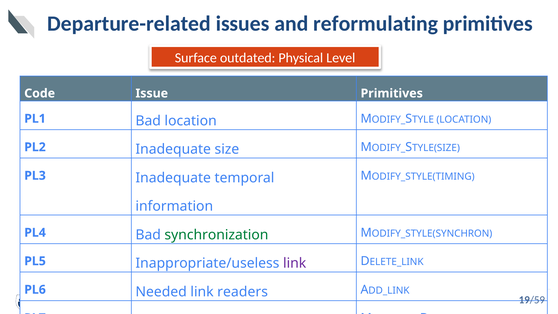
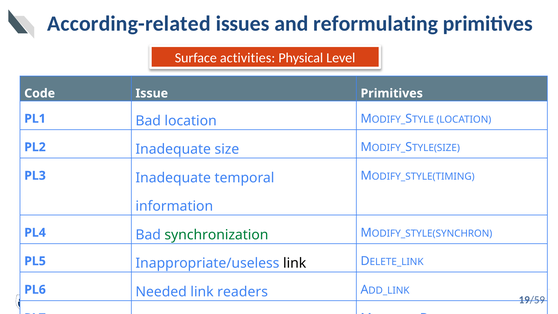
Departure-related: Departure-related -> According-related (129, 24)
outdated: outdated -> activities (248, 58)
link colour: purple -> black (295, 263)
